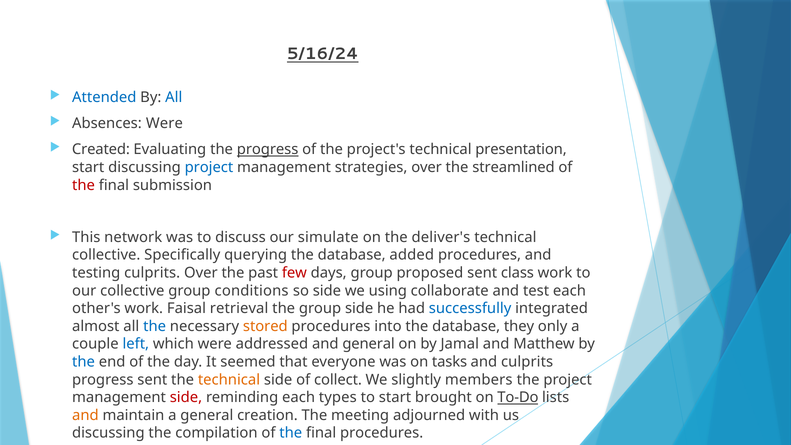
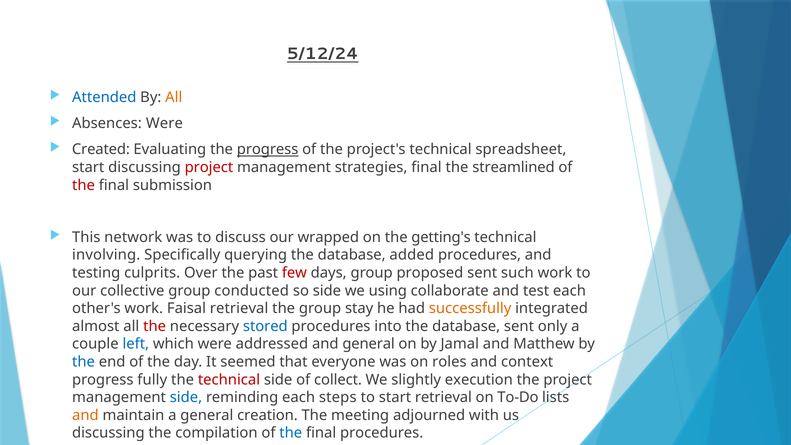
5/16/24: 5/16/24 -> 5/12/24 (323, 54)
All colour: blue -> orange (174, 97)
presentation: presentation -> spreadsheet (521, 150)
project colour: blue -> red (209, 167)
strategies over: over -> final (426, 167)
simulate: simulate -> wrapped (328, 237)
deliver's: deliver's -> getting's (441, 237)
collective: collective -> involving (106, 255)
class: class -> such (517, 273)
conditions: conditions -> conducted (252, 291)
group side: side -> stay (359, 308)
successfully colour: blue -> orange (470, 308)
the colour: blue -> red (155, 326)
stored colour: orange -> blue (265, 326)
database they: they -> sent (519, 326)
tasks: tasks -> roles (449, 362)
and culprits: culprits -> context (527, 362)
progress sent: sent -> fully (152, 380)
technical colour: orange -> red (229, 380)
members: members -> execution (479, 380)
side colour: red -> blue (186, 397)
types: types -> steps (338, 397)
start brought: brought -> retrieval (443, 397)
To-Do underline: present -> none (518, 397)
